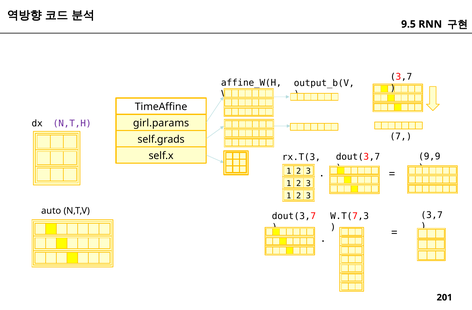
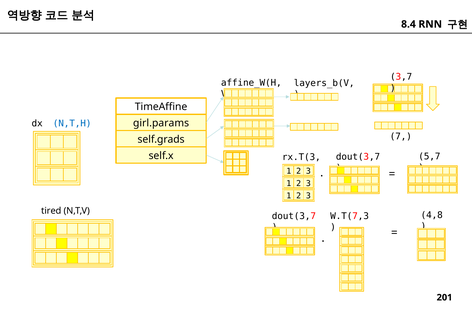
9.5: 9.5 -> 8.4 (408, 24)
output_b(V: output_b(V -> layers_b(V (324, 83)
N,T,H colour: purple -> blue (72, 123)
9,9: 9,9 -> 5,7 (429, 156)
auto: auto -> tired (51, 211)
3,7: 3,7 -> 4,8 (432, 215)
